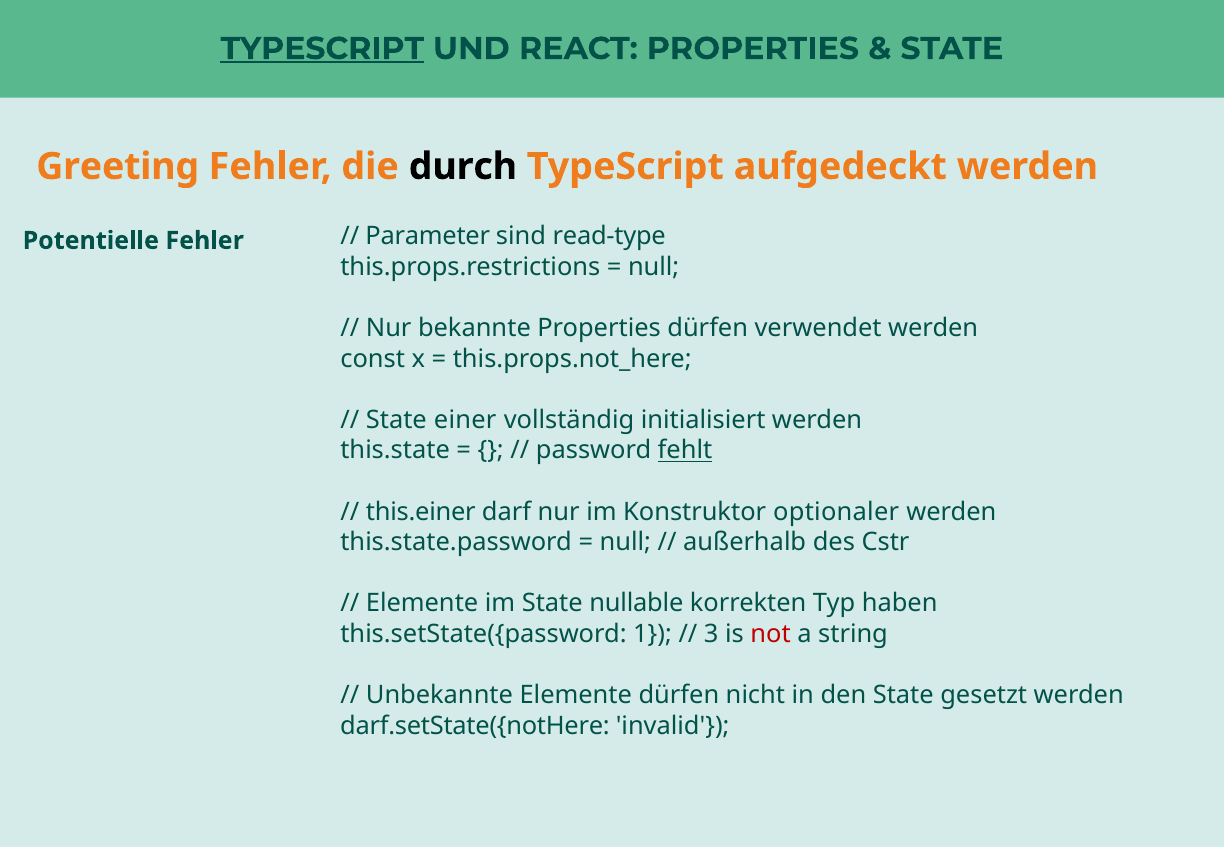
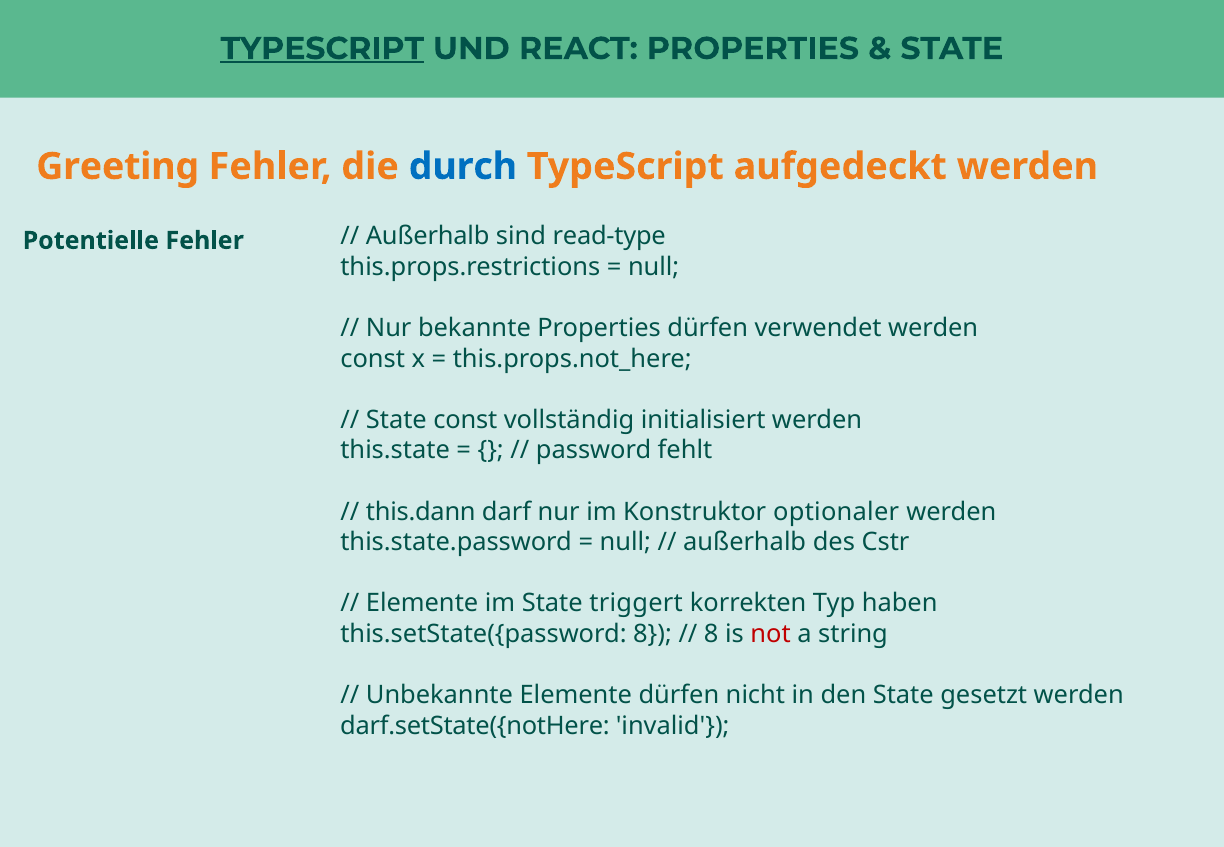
durch colour: black -> blue (463, 167)
Parameter: Parameter -> Außerhalb (428, 236)
State einer: einer -> const (465, 420)
fehlt underline: present -> none (685, 451)
this.einer: this.einer -> this.dann (421, 512)
nullable: nullable -> triggert (636, 604)
this.setState({password 1: 1 -> 8 (653, 634)
3: 3 -> 8 (711, 634)
